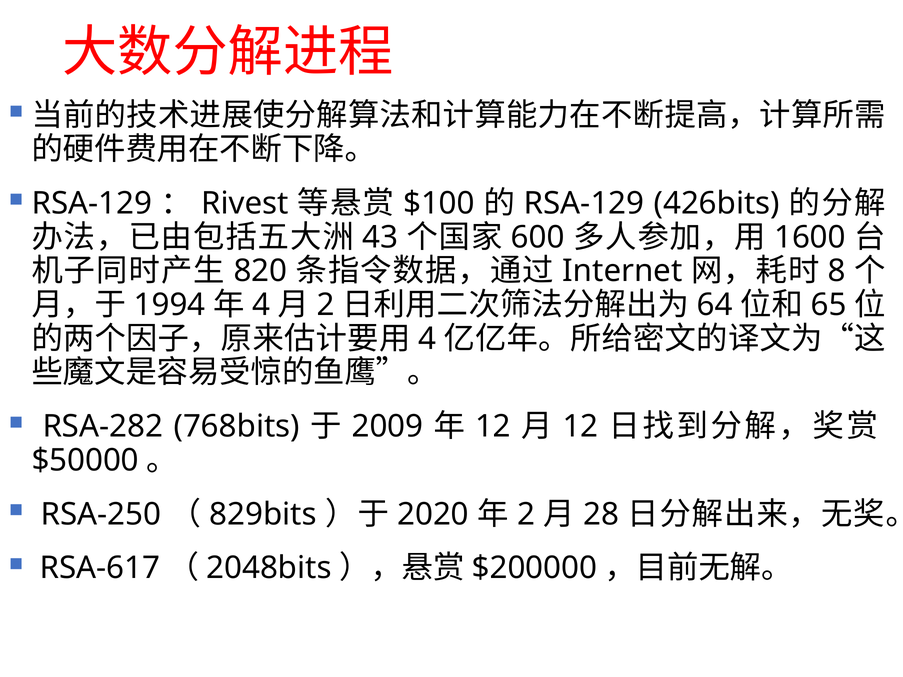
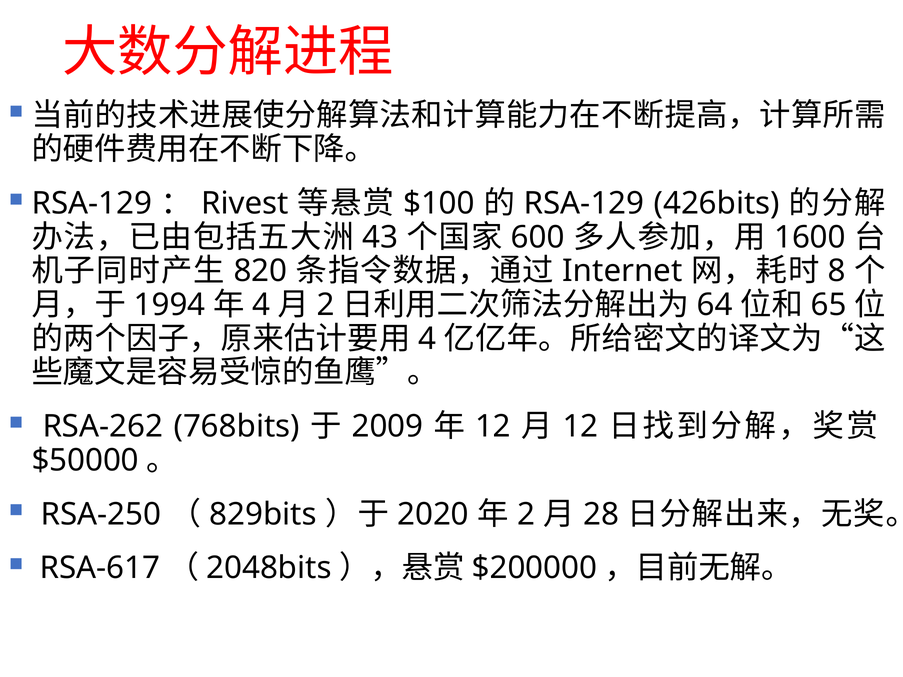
RSA-282: RSA-282 -> RSA-262 (103, 427)
